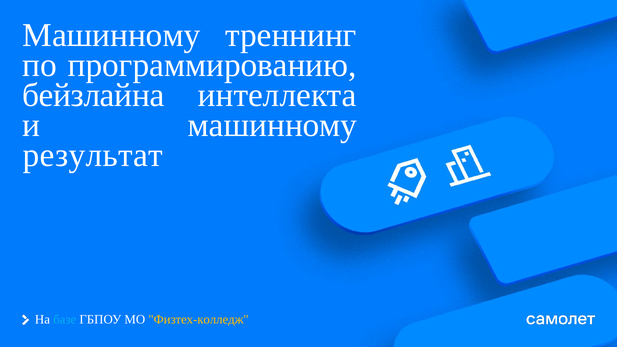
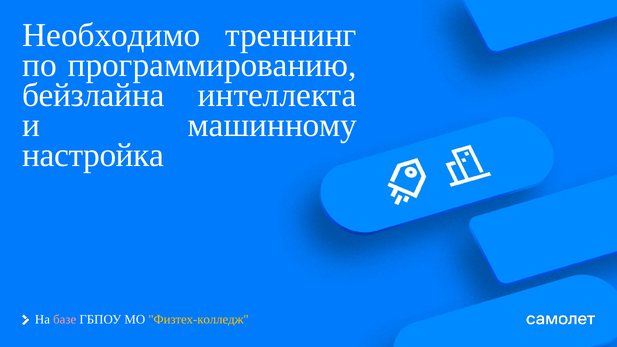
Машинному: Машинному -> Необходимо (111, 35)
результат: результат -> настройка (93, 155)
базе colour: light blue -> pink (65, 320)
